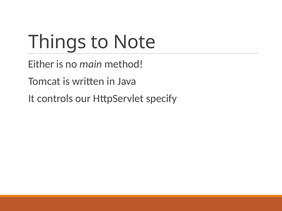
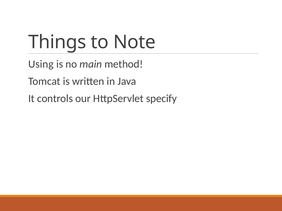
Either: Either -> Using (41, 64)
